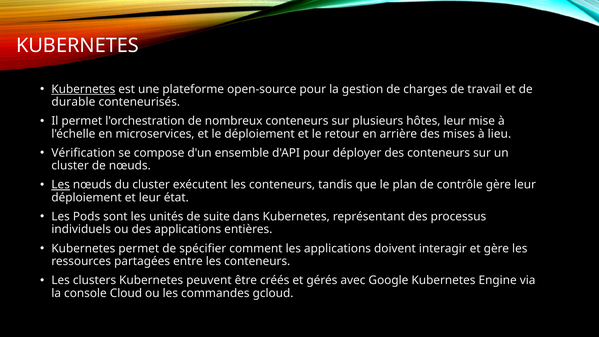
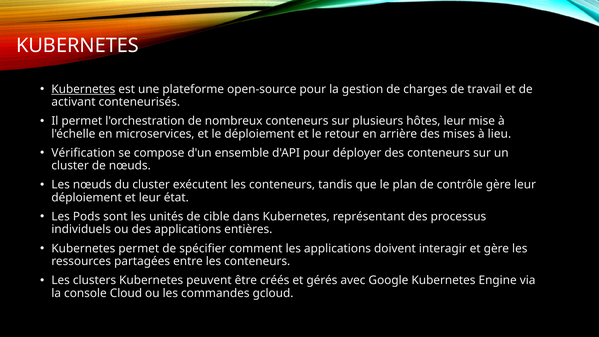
durable: durable -> activant (73, 102)
Les underline: present -> none (61, 185)
suite: suite -> cible (216, 217)
